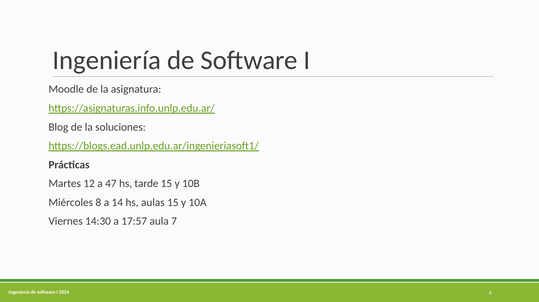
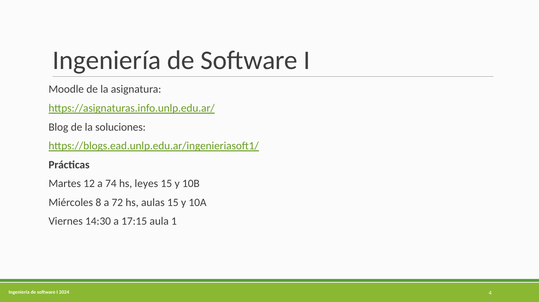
47: 47 -> 74 (111, 184)
tarde: tarde -> leyes (146, 184)
14: 14 -> 72 (117, 202)
17:57: 17:57 -> 17:15 (134, 221)
7: 7 -> 1 (174, 221)
